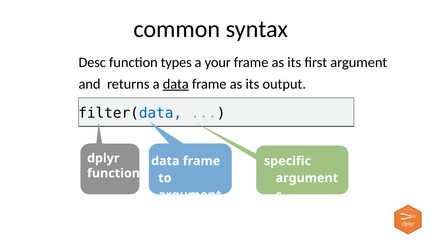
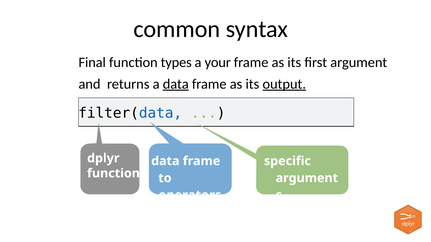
Desc: Desc -> Final (92, 63)
output underline: none -> present (284, 84)
argument: argument -> operators (190, 195)
